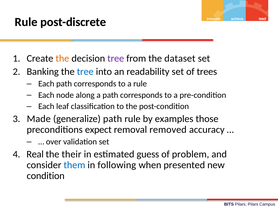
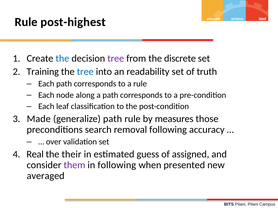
post-discrete: post-discrete -> post-highest (73, 22)
the colour: orange -> blue (62, 58)
dataset: dataset -> discrete (180, 58)
Banking: Banking -> Training (43, 72)
trees: trees -> truth (207, 72)
examples: examples -> measures (174, 119)
expect: expect -> search (98, 130)
removal removed: removed -> following (168, 130)
problem: problem -> assigned (191, 155)
them colour: blue -> purple (74, 165)
condition: condition -> averaged (46, 176)
